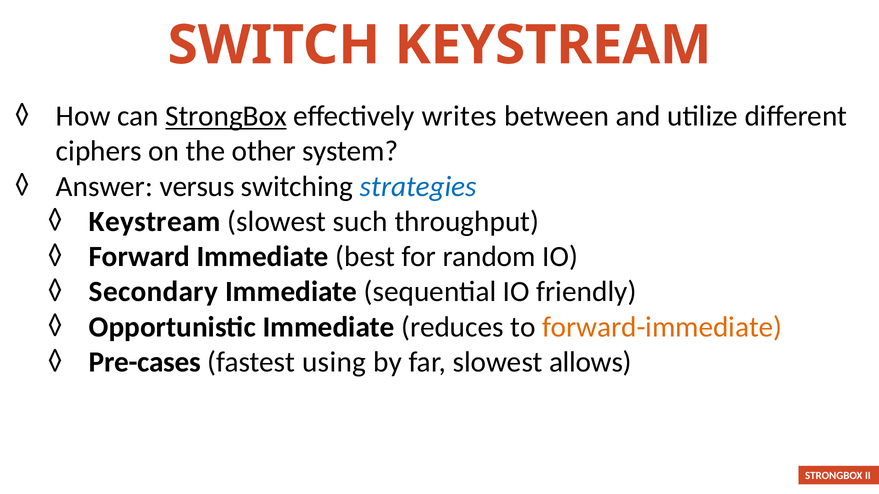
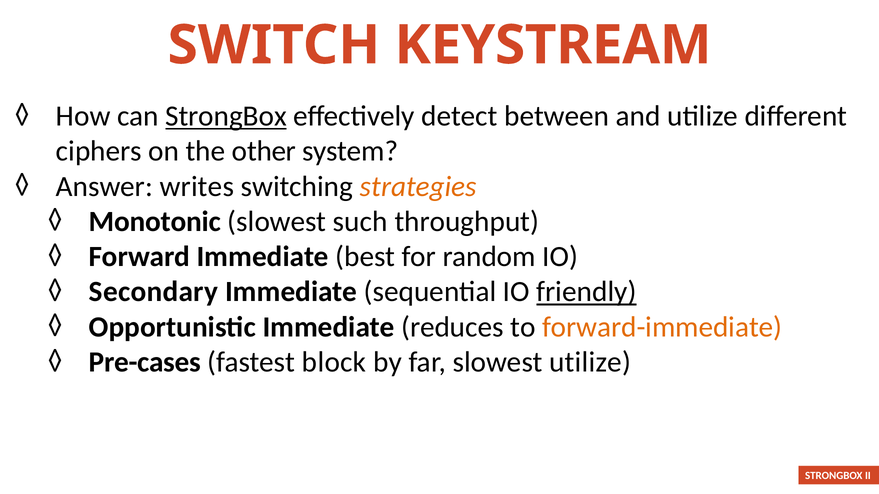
writes: writes -> detect (459, 116)
versus: versus -> writes (197, 187)
strategies colour: blue -> orange (418, 187)
Keystream: Keystream -> Monotonic (155, 222)
friendly underline: none -> present (586, 292)
using: using -> block (334, 362)
slowest allows: allows -> utilize (590, 362)
